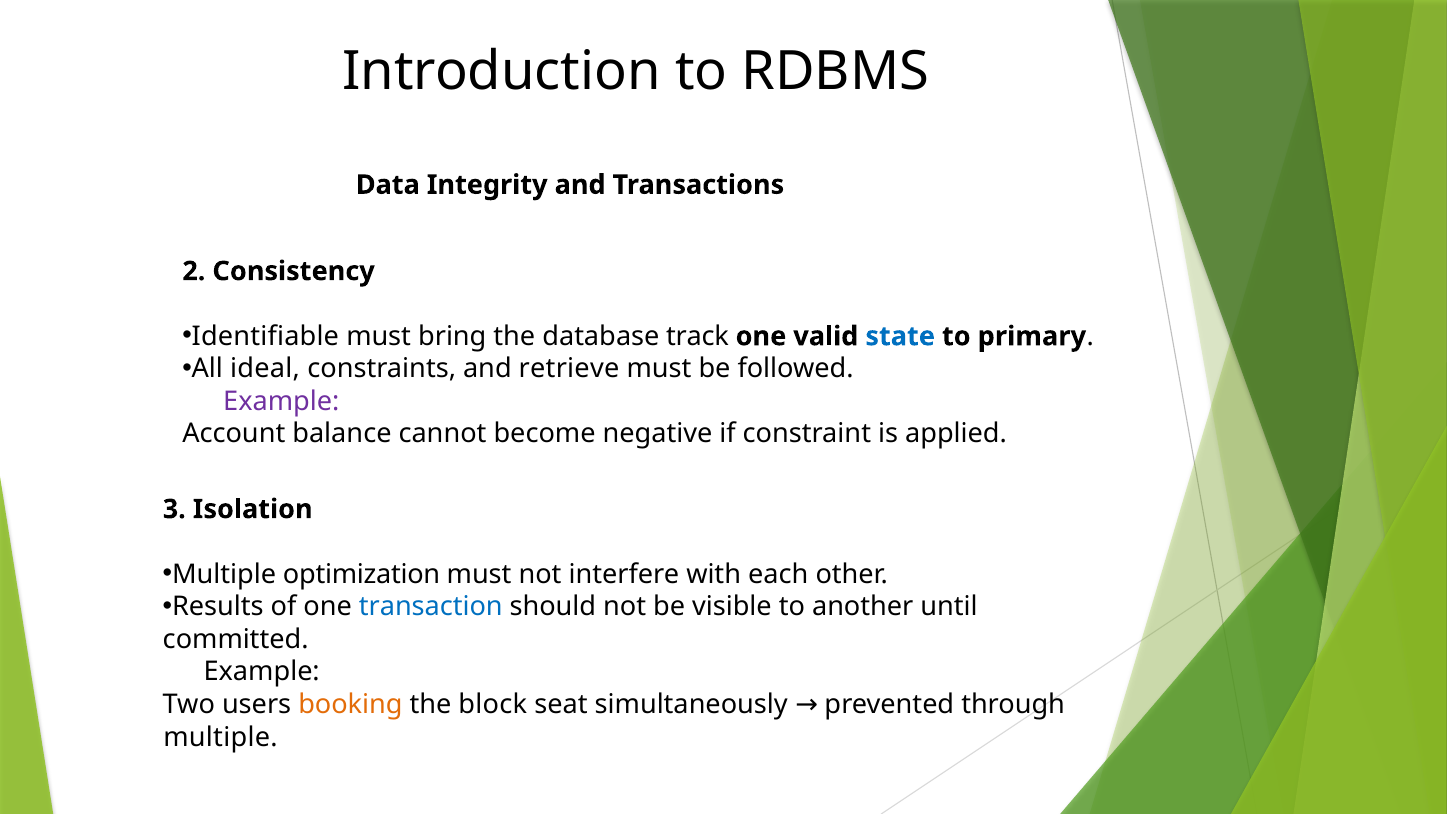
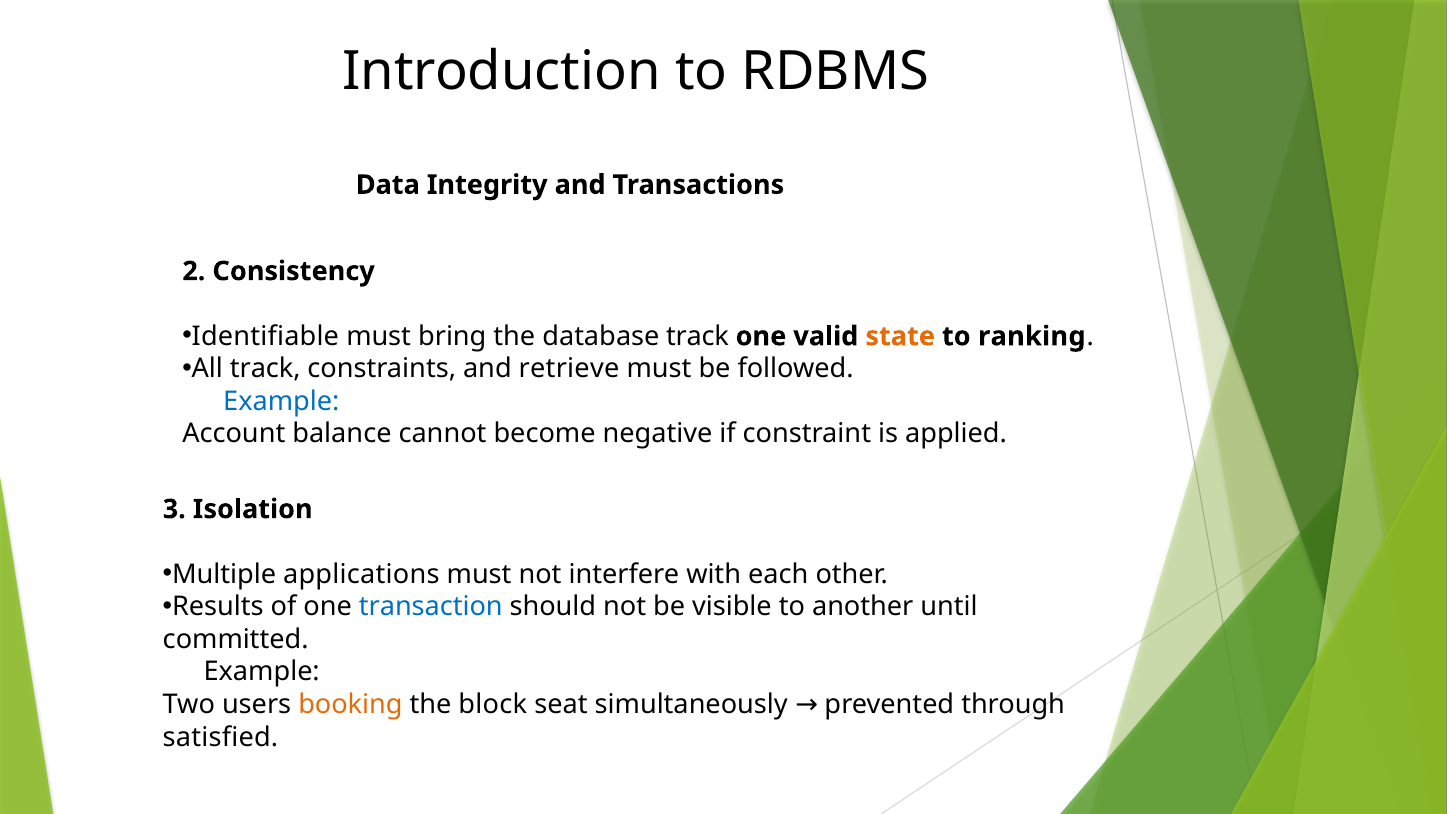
state colour: blue -> orange (900, 336)
primary: primary -> ranking (1032, 336)
All ideal: ideal -> track (265, 369)
Example colour: purple -> blue (281, 401)
optimization: optimization -> applications (361, 574)
multiple: multiple -> satisfied (220, 737)
